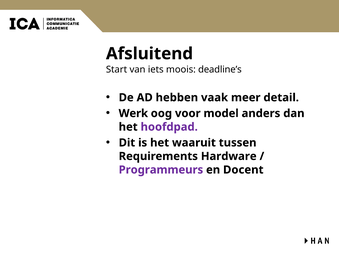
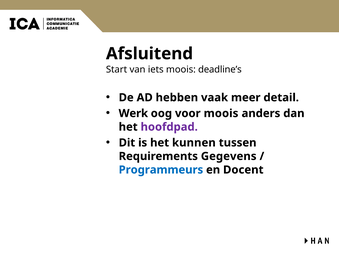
voor model: model -> moois (221, 113)
waaruit: waaruit -> kunnen (194, 143)
Hardware: Hardware -> Gegevens (229, 156)
Programmeurs colour: purple -> blue (161, 170)
